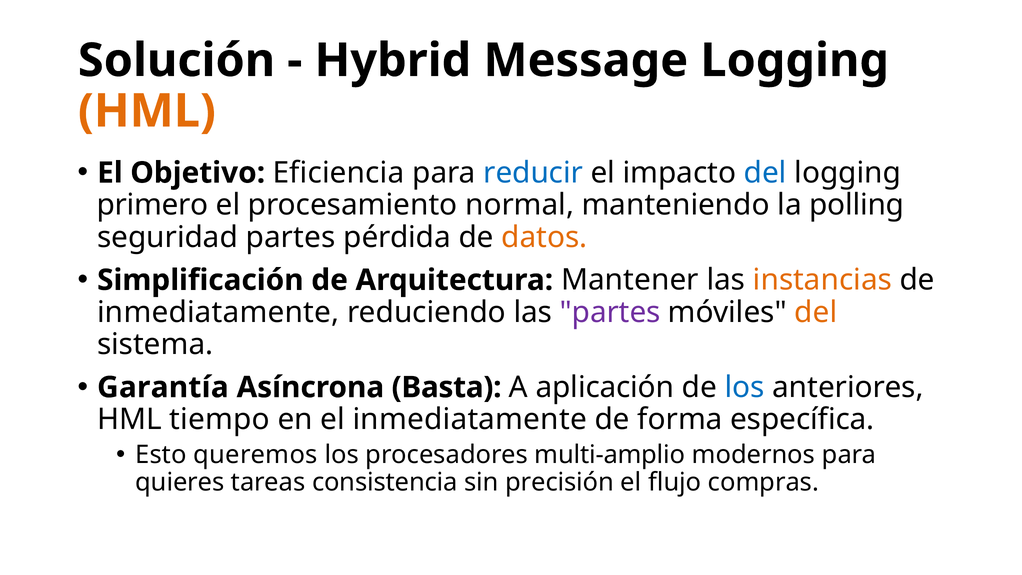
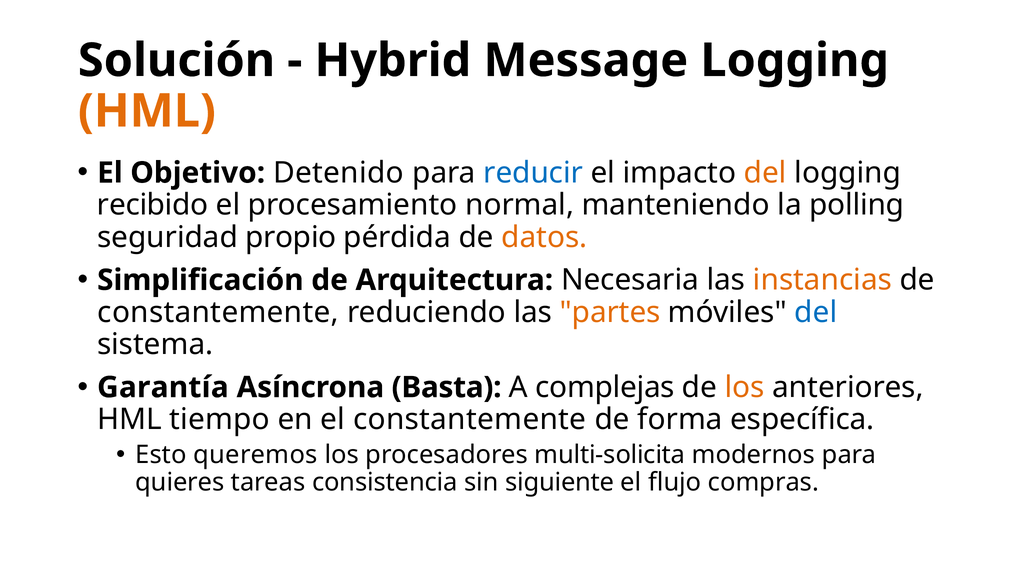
Eficiencia: Eficiencia -> Detenido (339, 173)
del colour: blue -> orange (765, 173)
primero: primero -> recibido (153, 205)
seguridad partes: partes -> propio (291, 237)
Mantener: Mantener -> Necesaria (630, 280)
inmediatamente: inmediatamente -> constantemente (218, 312)
partes colour: purple -> orange (610, 312)
del colour: orange -> blue (816, 312)
aplicación: aplicación -> complejas (605, 387)
los colour: blue -> orange (745, 387)
el inmediatamente: inmediatamente -> constantemente (470, 419)
multi-amplio: multi-amplio -> multi-solicita (610, 455)
precisión: precisión -> siguiente (560, 482)
